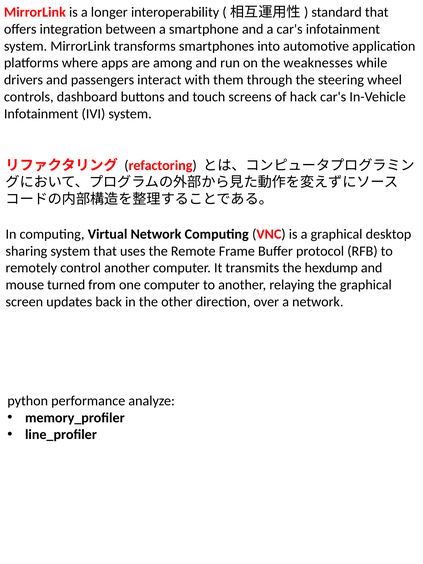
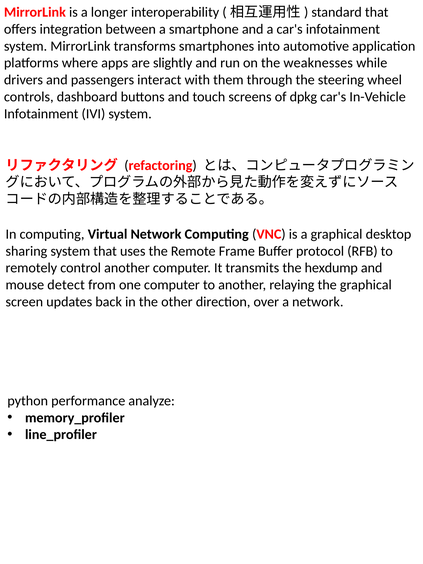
among: among -> slightly (173, 63)
hack: hack -> dpkg (303, 97)
turned: turned -> detect (66, 285)
